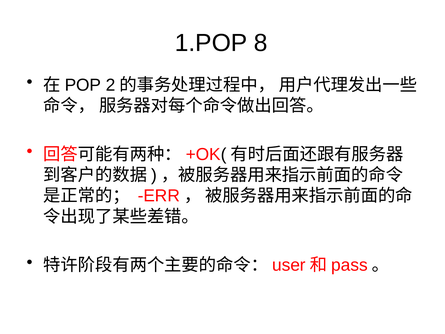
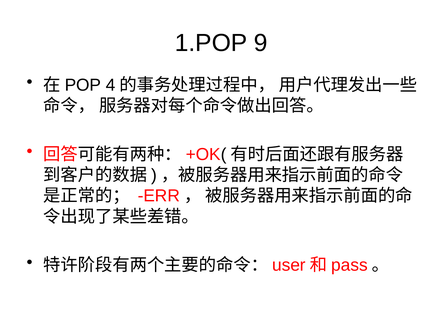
8: 8 -> 9 (261, 43)
2: 2 -> 4 (110, 85)
